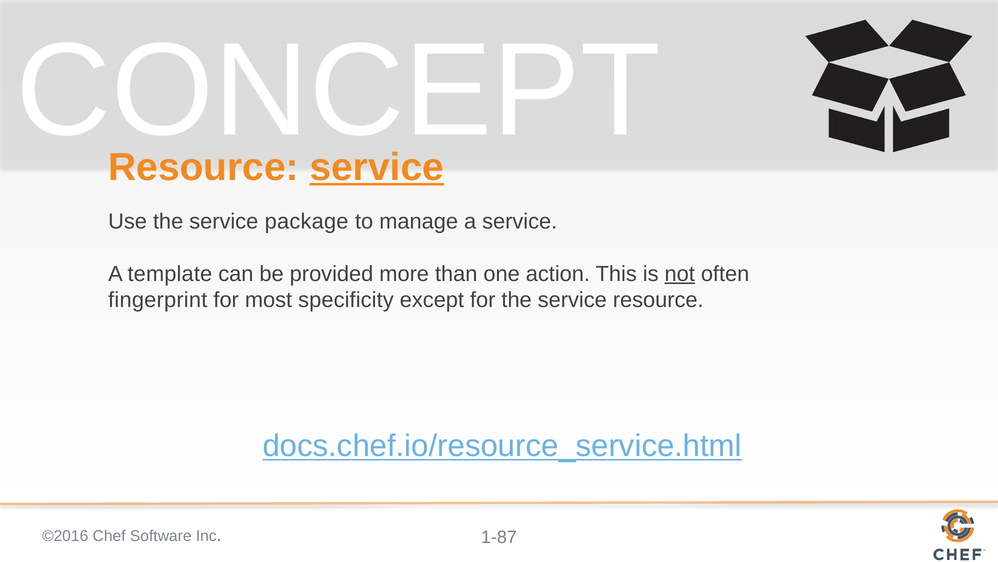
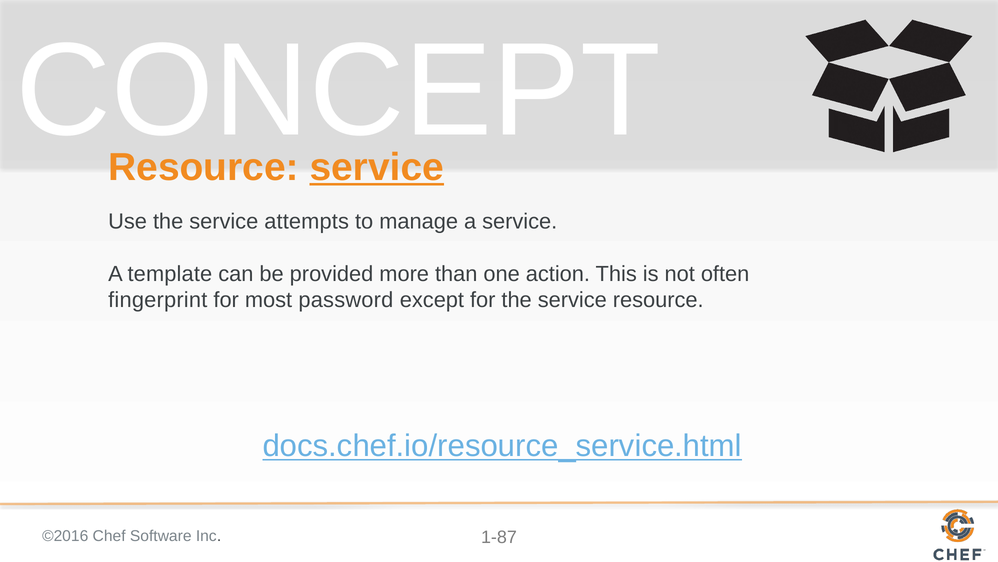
package: package -> attempts (307, 221)
not underline: present -> none (680, 274)
specificity: specificity -> password (346, 300)
